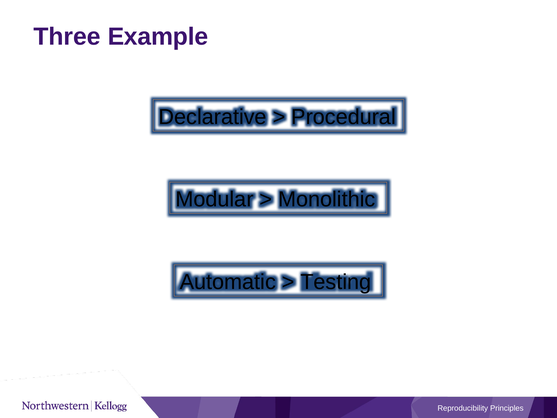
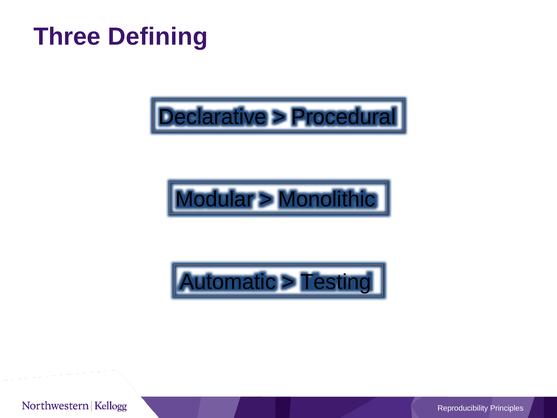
Example: Example -> Defining (158, 37)
